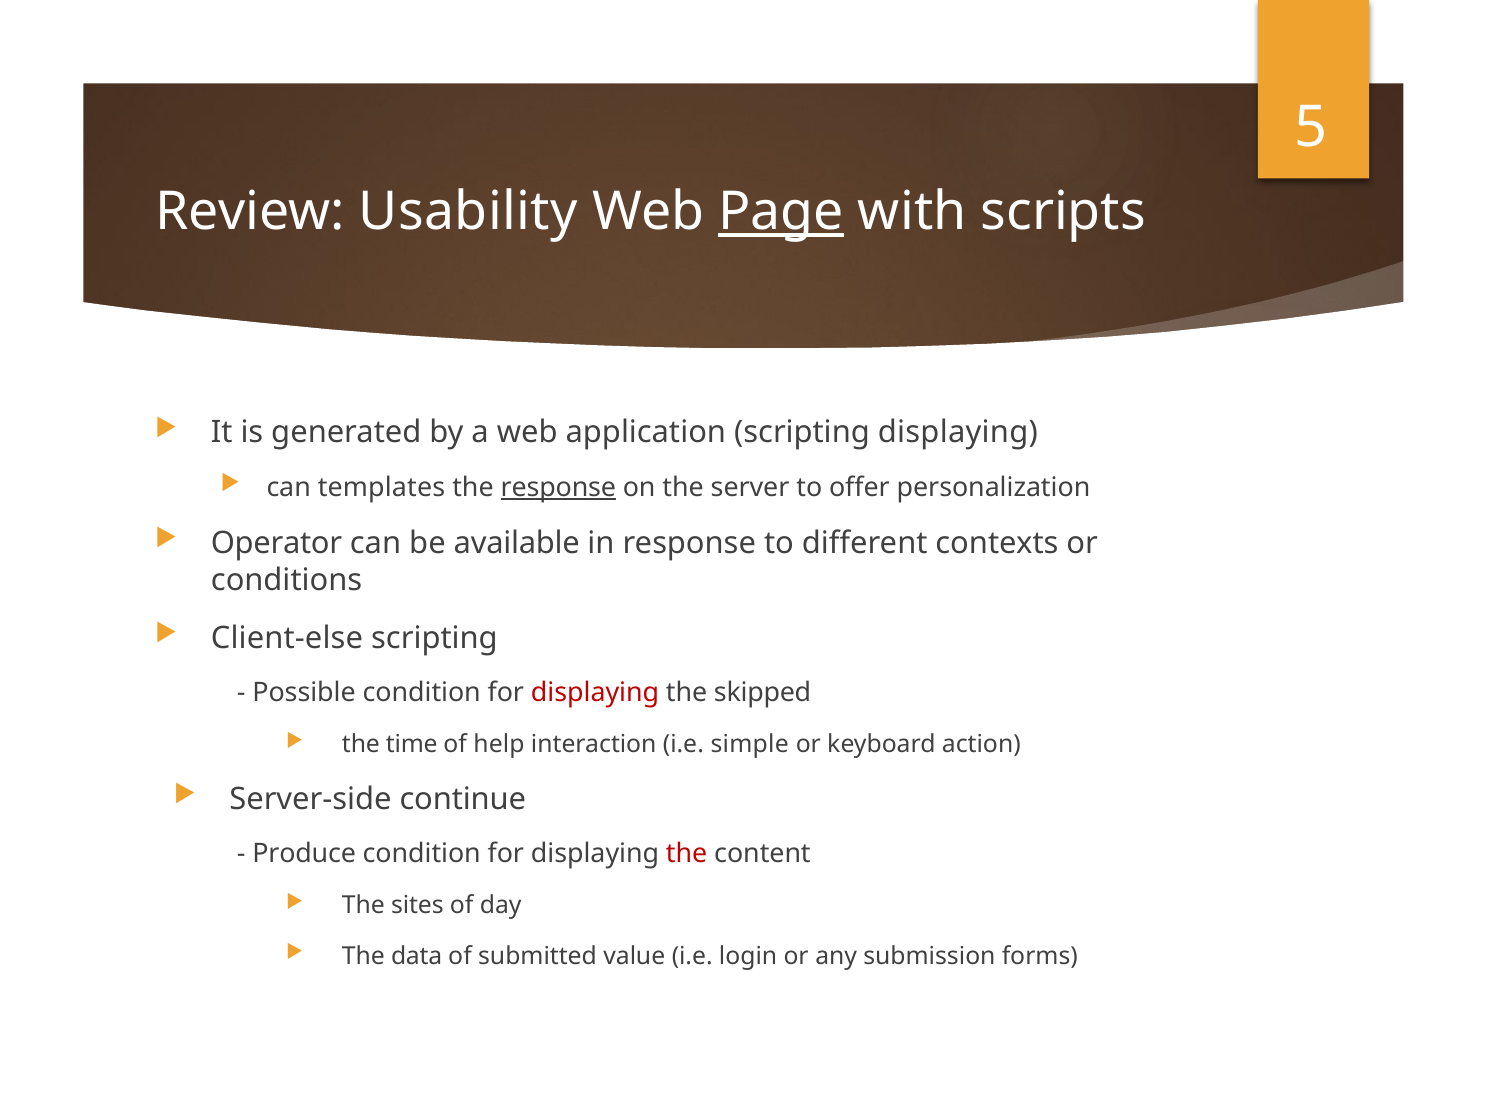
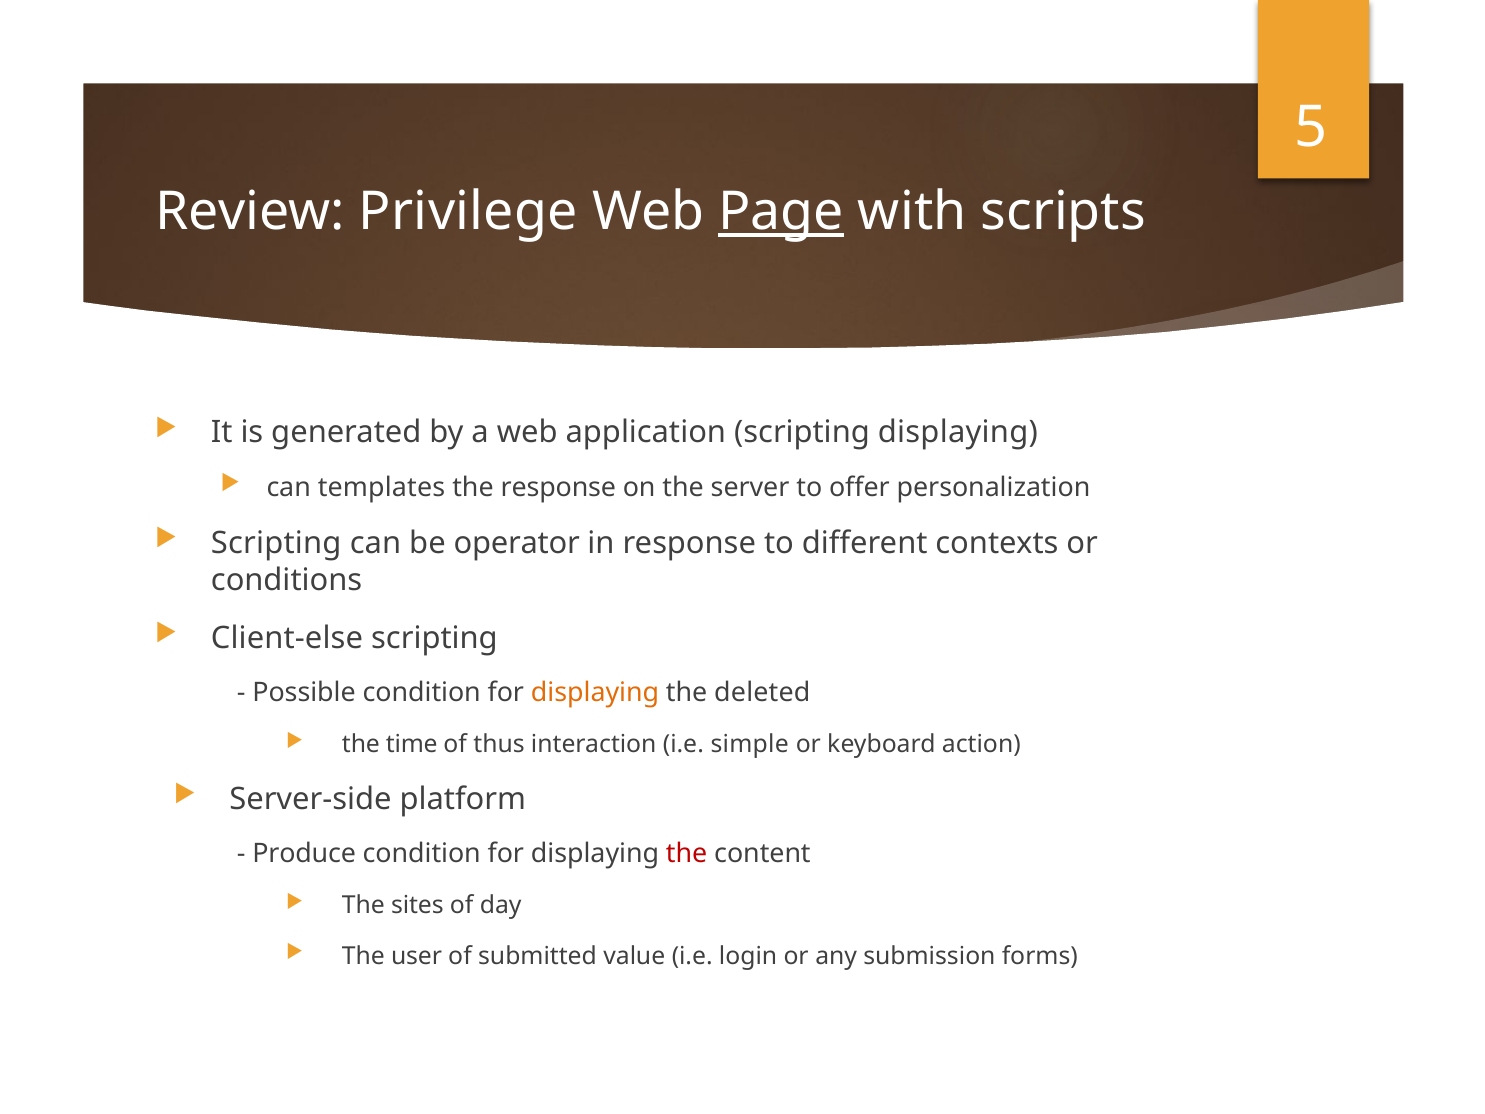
Usability: Usability -> Privilege (468, 212)
response underline: present -> none (558, 487)
Operator: Operator -> Scripting (276, 543)
available: available -> operator (517, 543)
displaying colour: red -> orange (595, 693)
skipped: skipped -> deleted (762, 693)
help: help -> thus (499, 744)
continue: continue -> platform (463, 799)
data: data -> user (417, 956)
